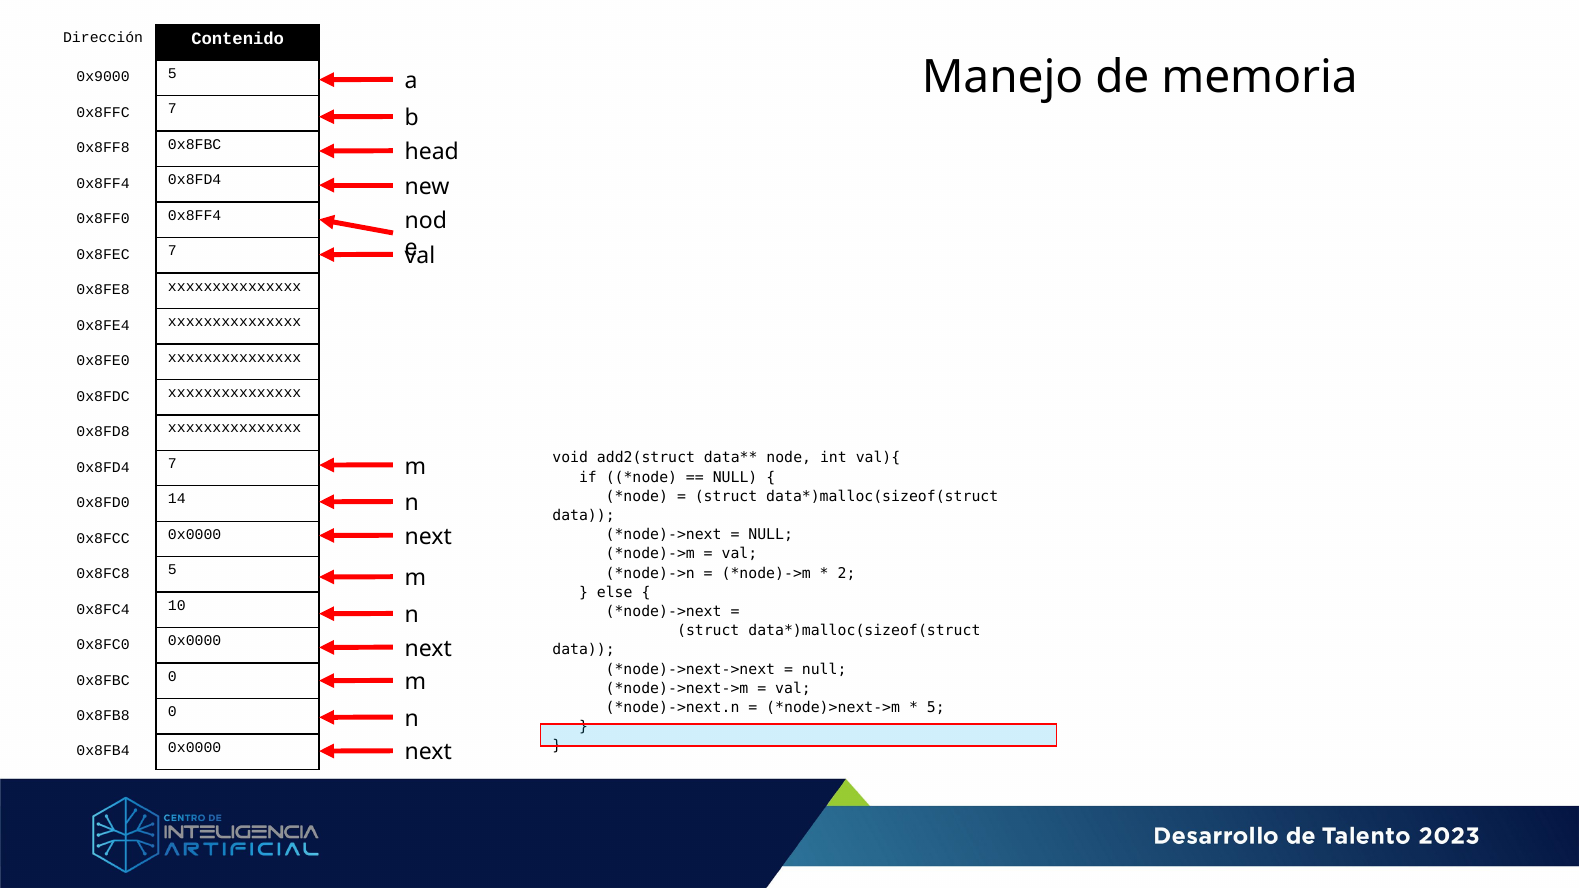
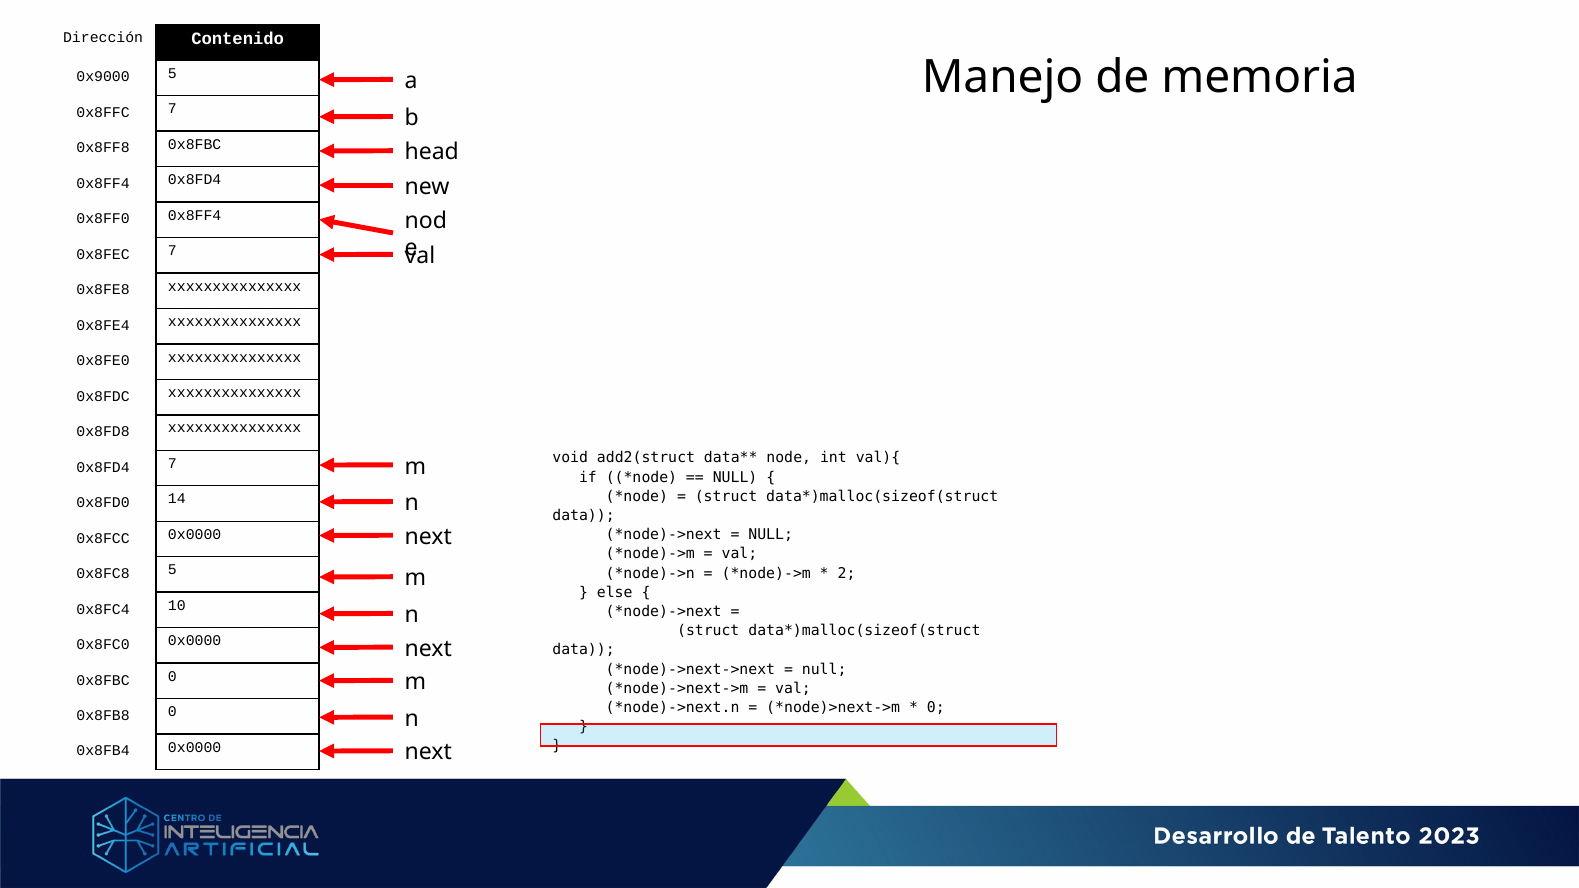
5: 5 -> 0 (936, 708)
